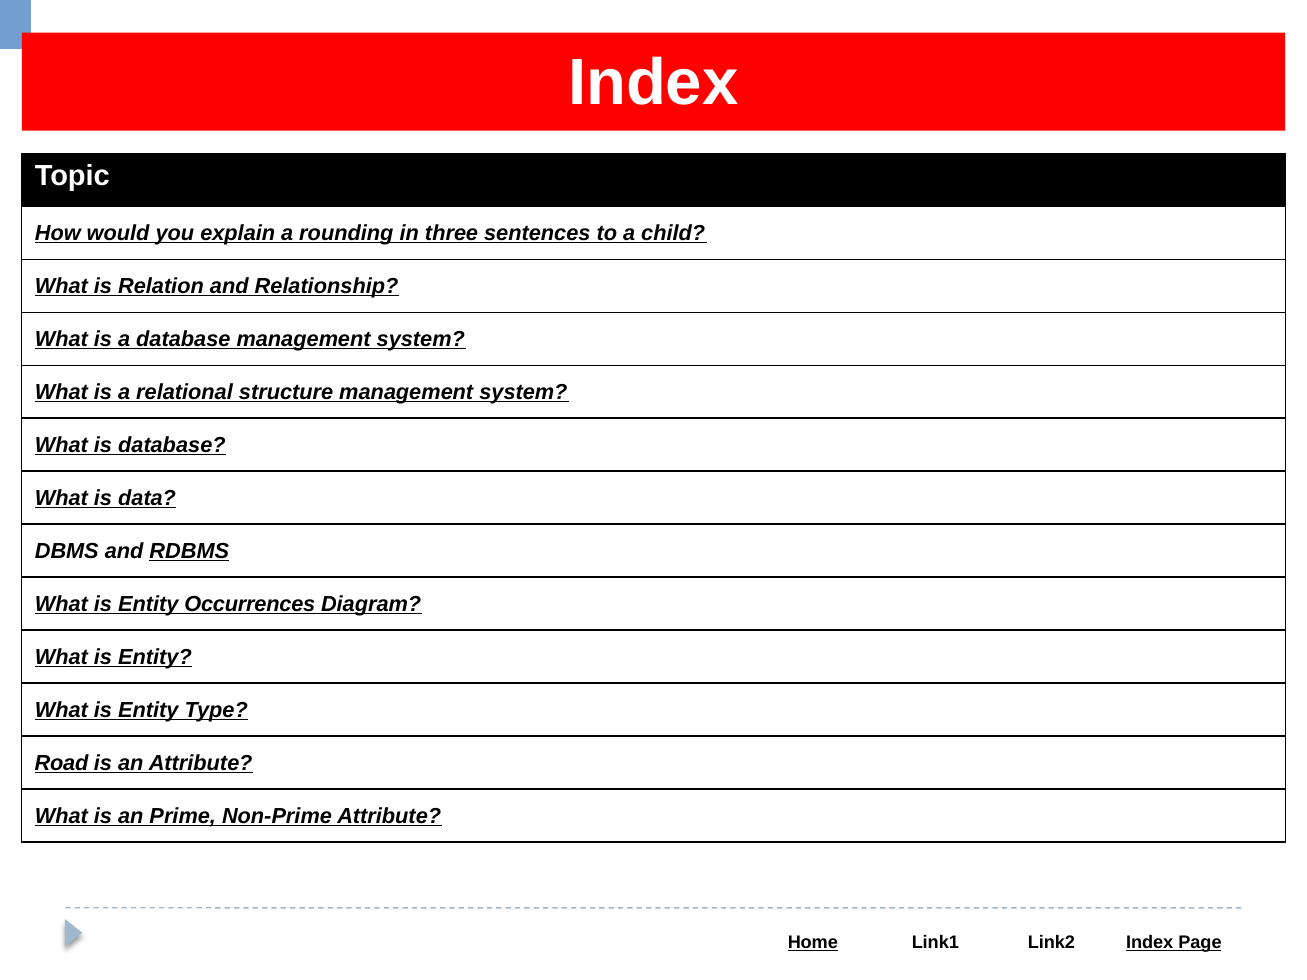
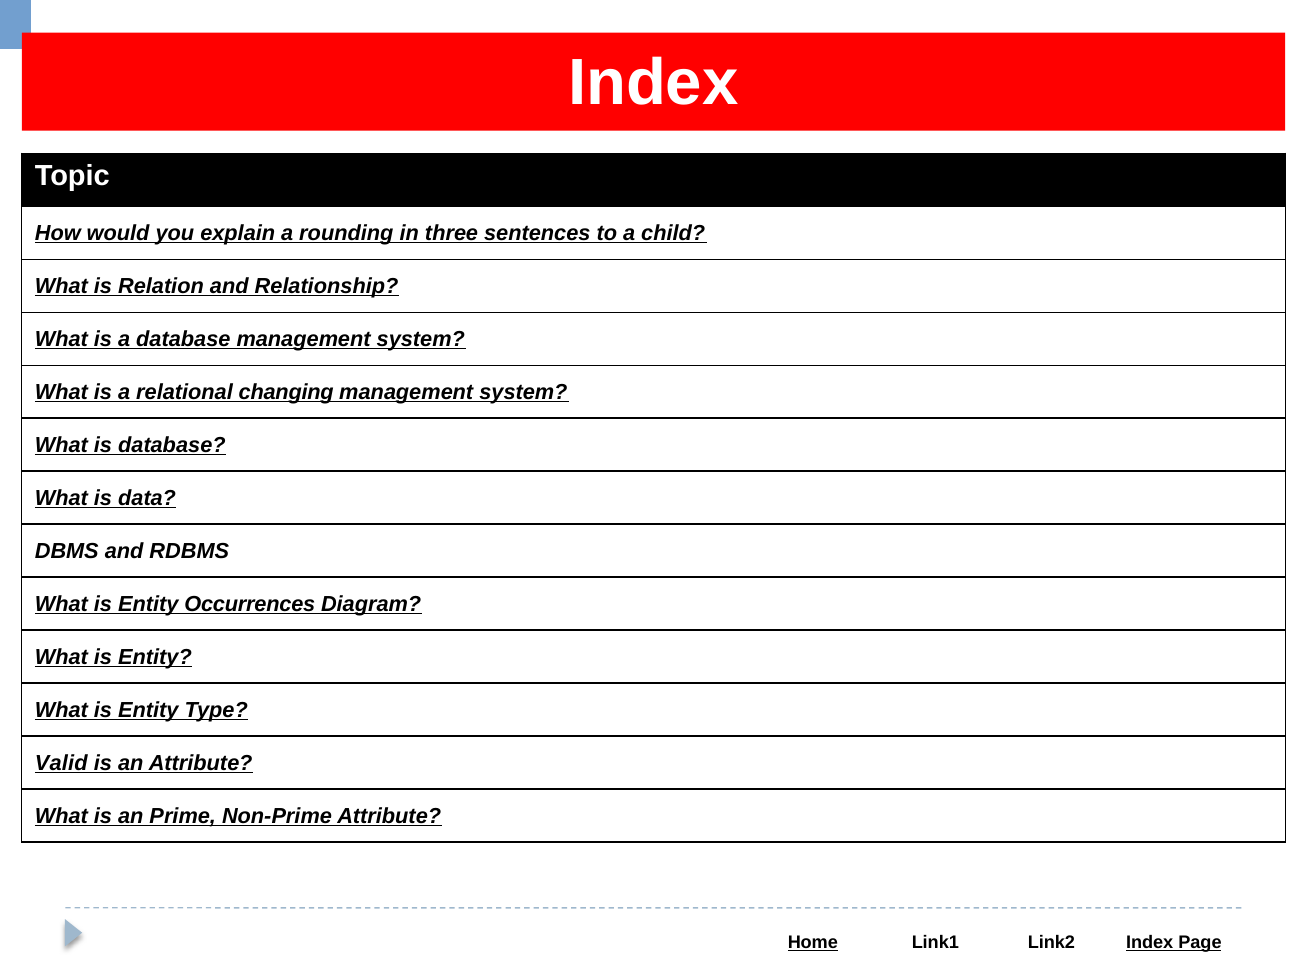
structure: structure -> changing (286, 392)
RDBMS underline: present -> none (189, 551)
Road: Road -> Valid (61, 763)
